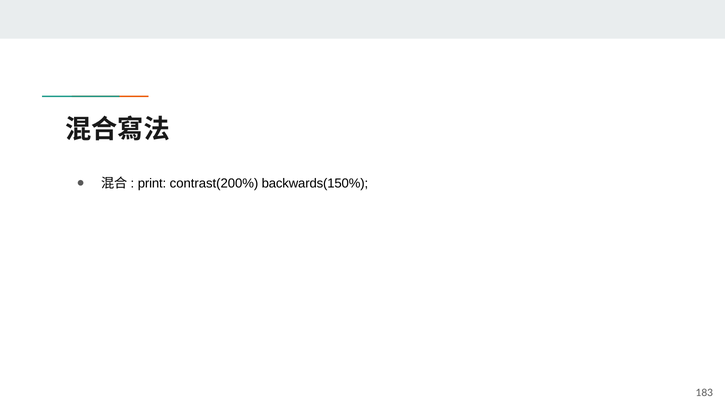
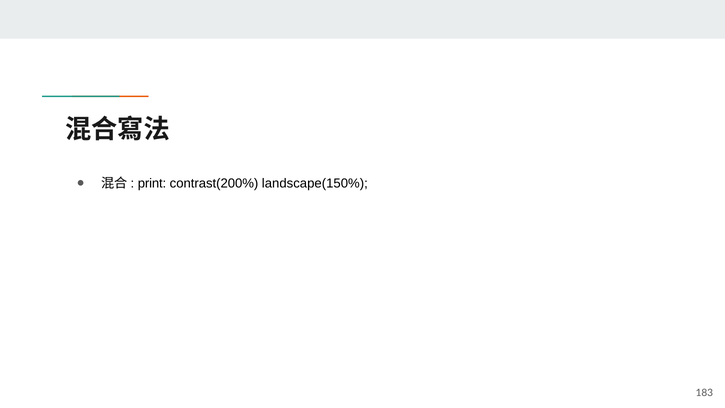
backwards(150%: backwards(150% -> landscape(150% (315, 183)
